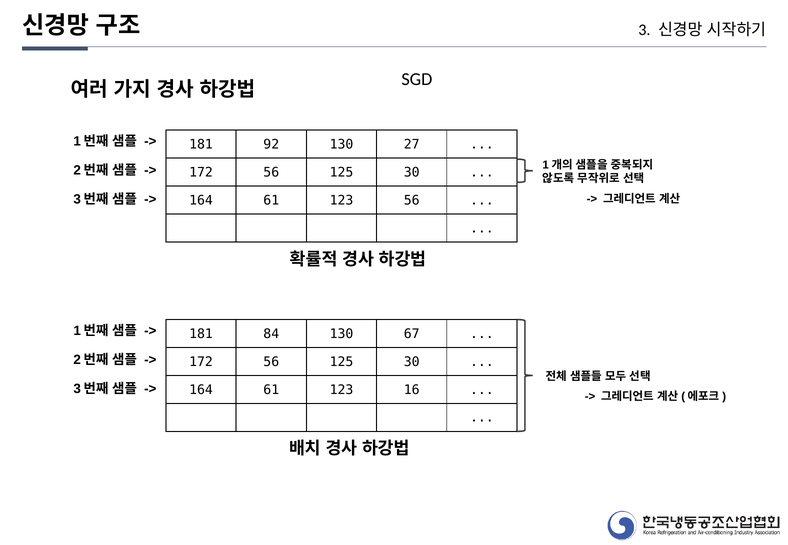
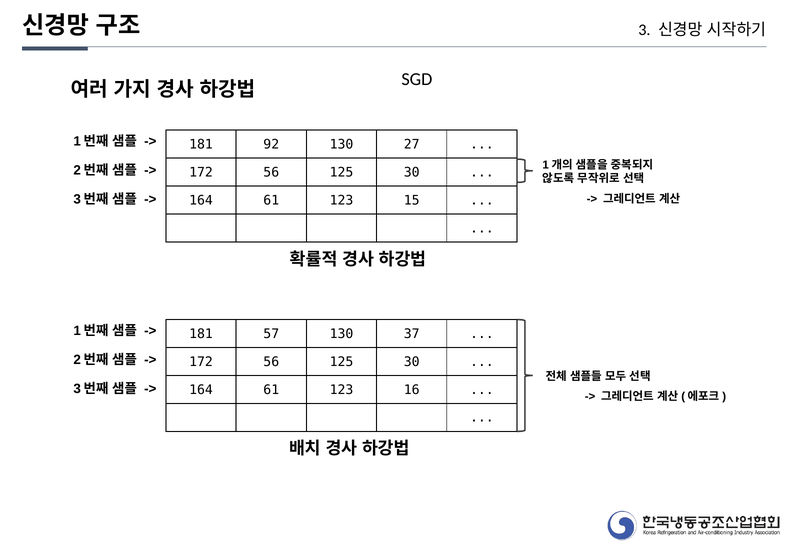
123 56: 56 -> 15 (412, 200)
84: 84 -> 57 (271, 334)
67: 67 -> 37 (412, 334)
